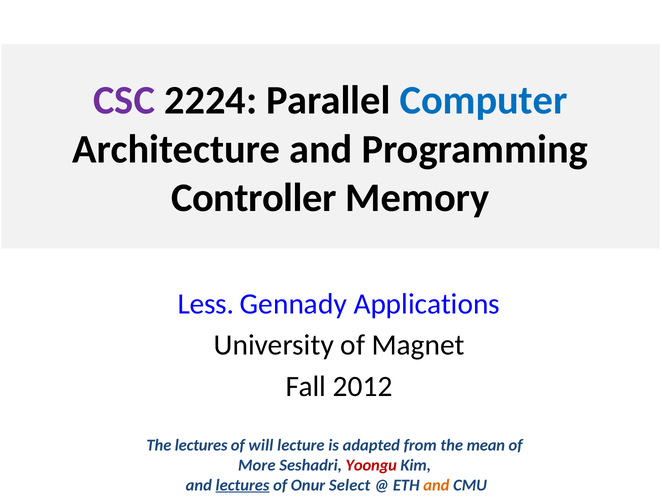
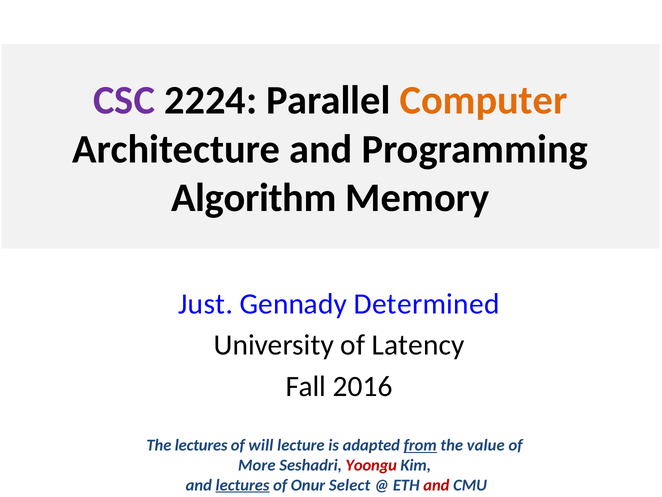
Computer colour: blue -> orange (484, 100)
Controller: Controller -> Algorithm (254, 198)
Less: Less -> Just (206, 304)
Applications: Applications -> Determined (427, 304)
Magnet: Magnet -> Latency (418, 345)
2012: 2012 -> 2016 (363, 386)
from underline: none -> present (420, 445)
mean: mean -> value (486, 445)
and colour: orange -> red (436, 485)
